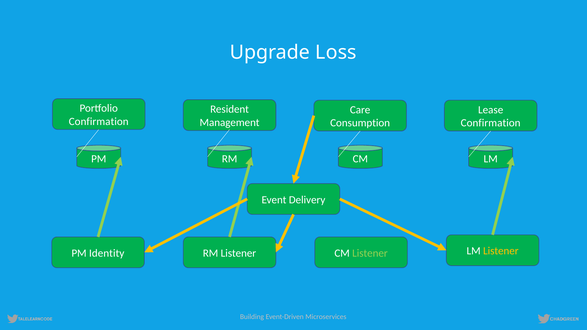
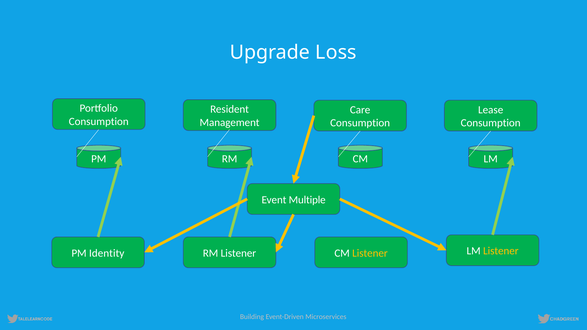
Confirmation: Confirmation -> Consumption (99, 122)
Confirmation: Confirmation -> Consumption (491, 123)
Delivery: Delivery -> Multiple (307, 200)
Listener colour: light green -> yellow (370, 253)
